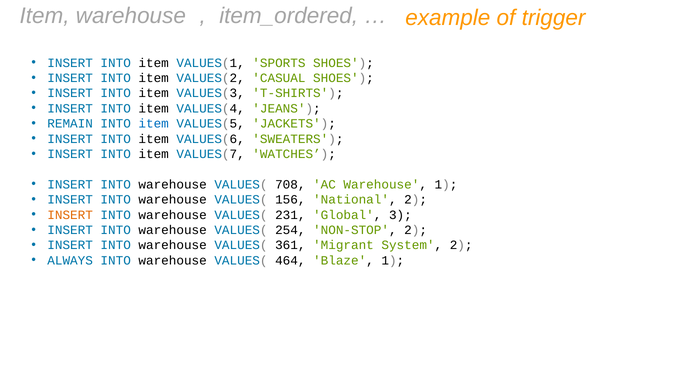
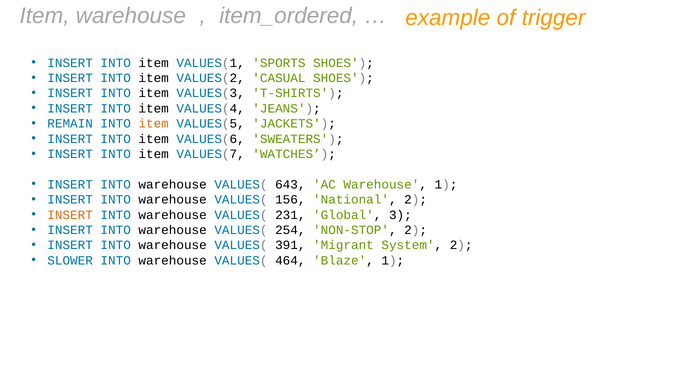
item colour: blue -> orange (154, 124)
708: 708 -> 643 (290, 184)
361: 361 -> 391 (290, 245)
ALWAYS: ALWAYS -> SLOWER (70, 260)
